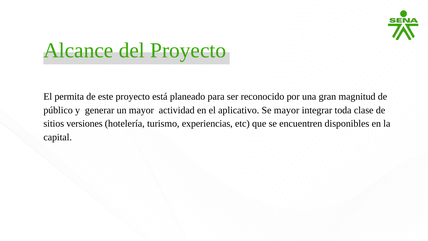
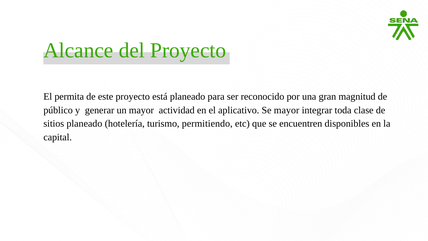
sitios versiones: versiones -> planeado (84, 124)
experiencias: experiencias -> permitiendo (207, 124)
